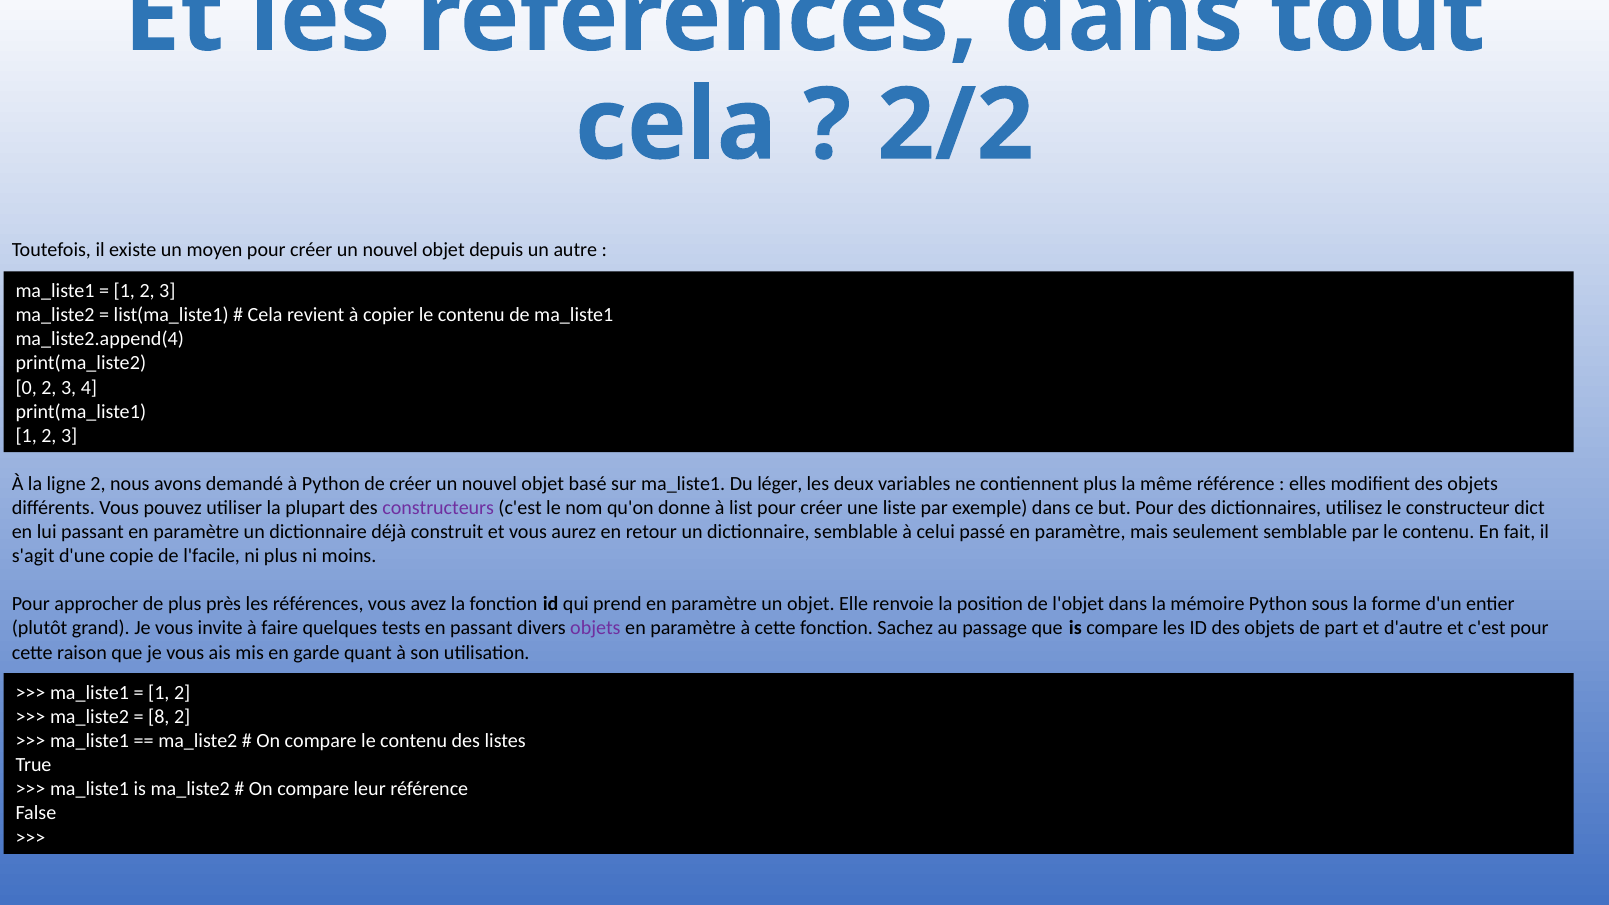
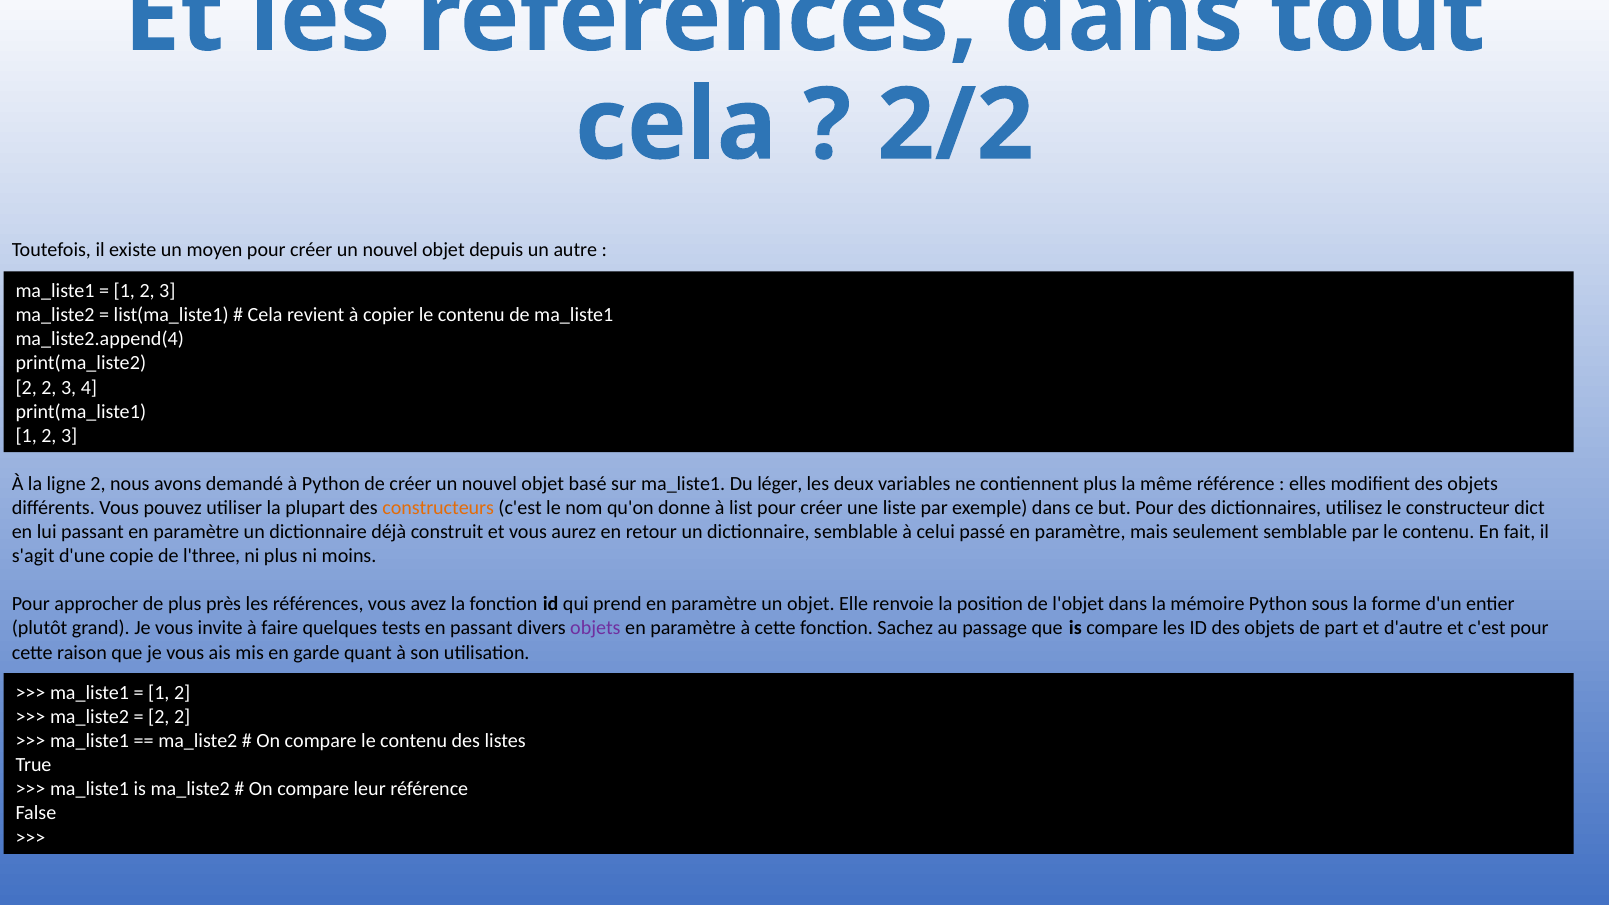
0: 0 -> 2 (26, 387)
constructeurs colour: purple -> orange (438, 508)
l'facile: l'facile -> l'three (212, 556)
8: 8 -> 2 (159, 717)
